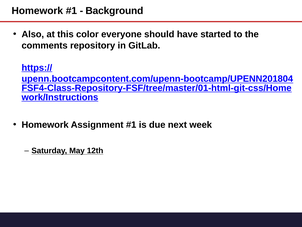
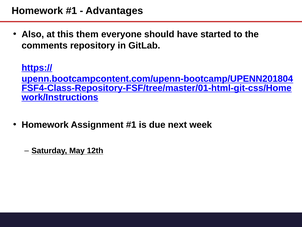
Background: Background -> Advantages (114, 11)
color: color -> them (87, 34)
